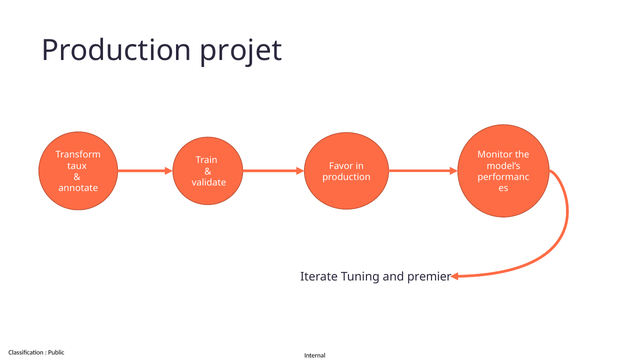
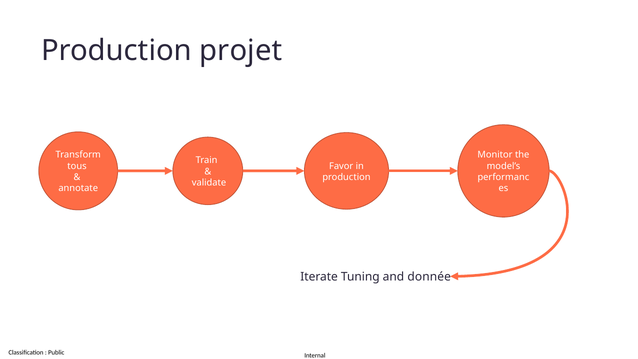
taux: taux -> tous (77, 166)
premier: premier -> donnée (429, 277)
